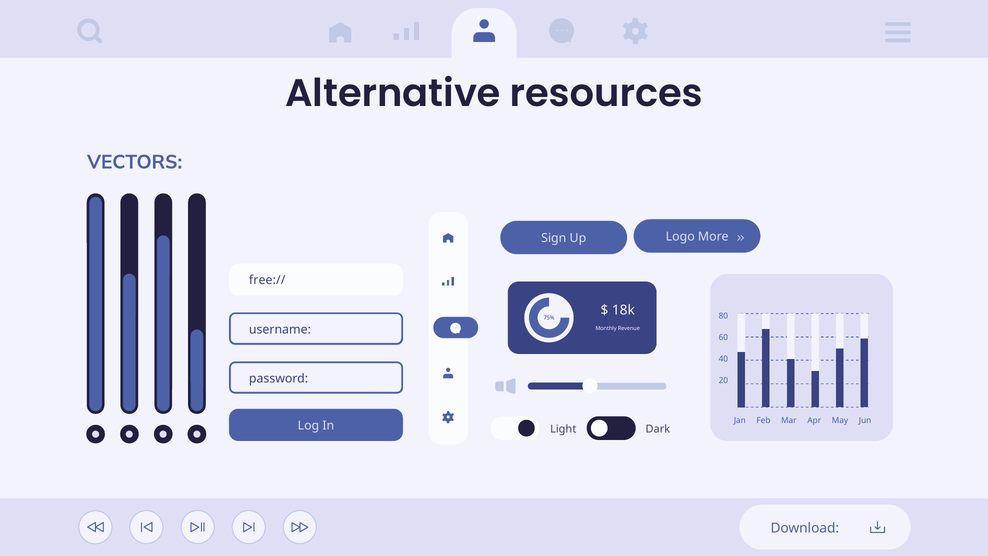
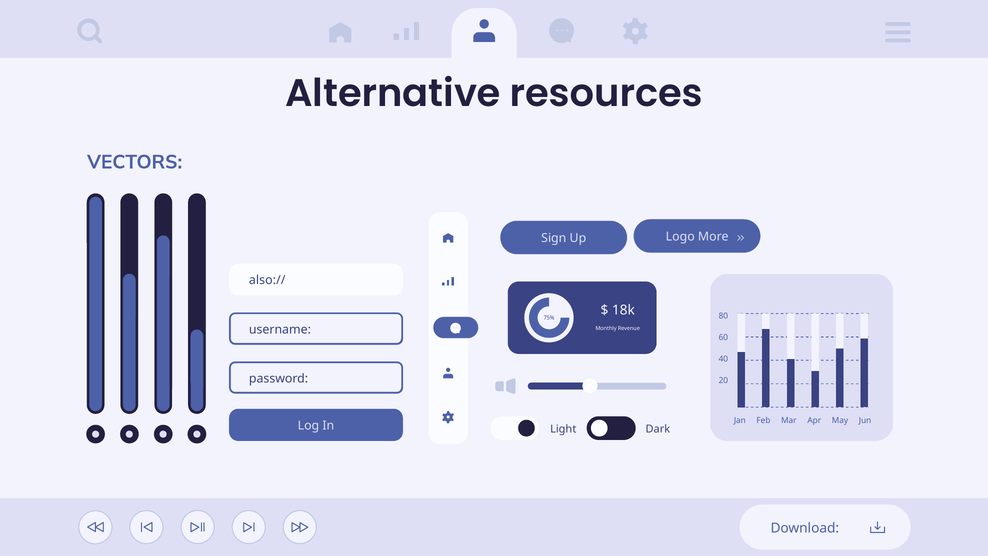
free://: free:// -> also:// (267, 280)
